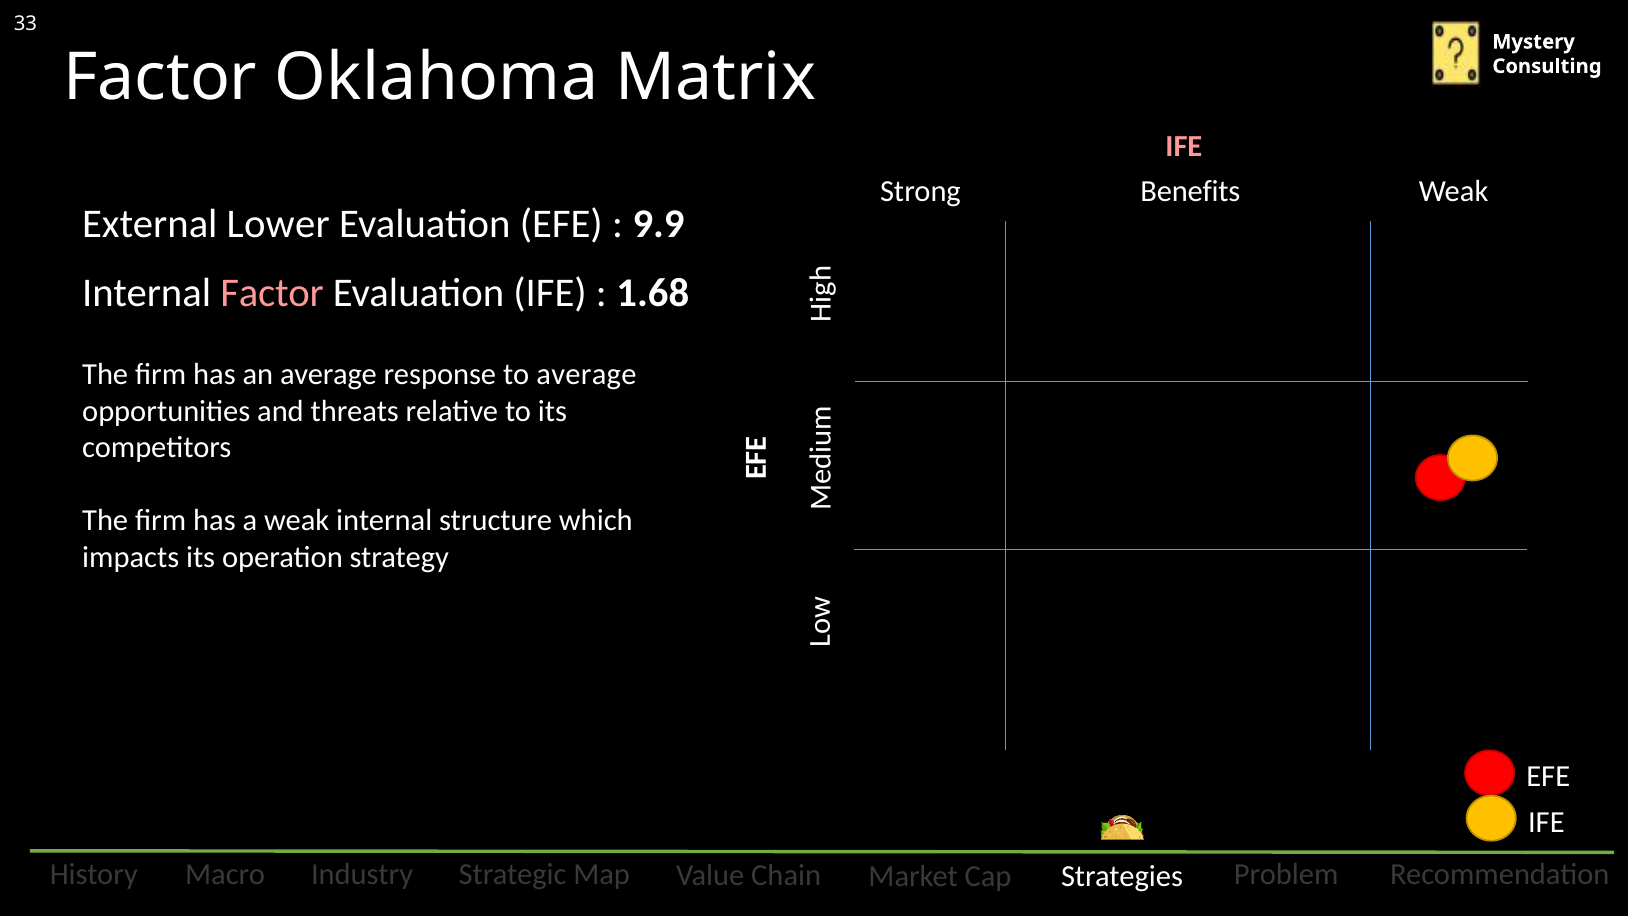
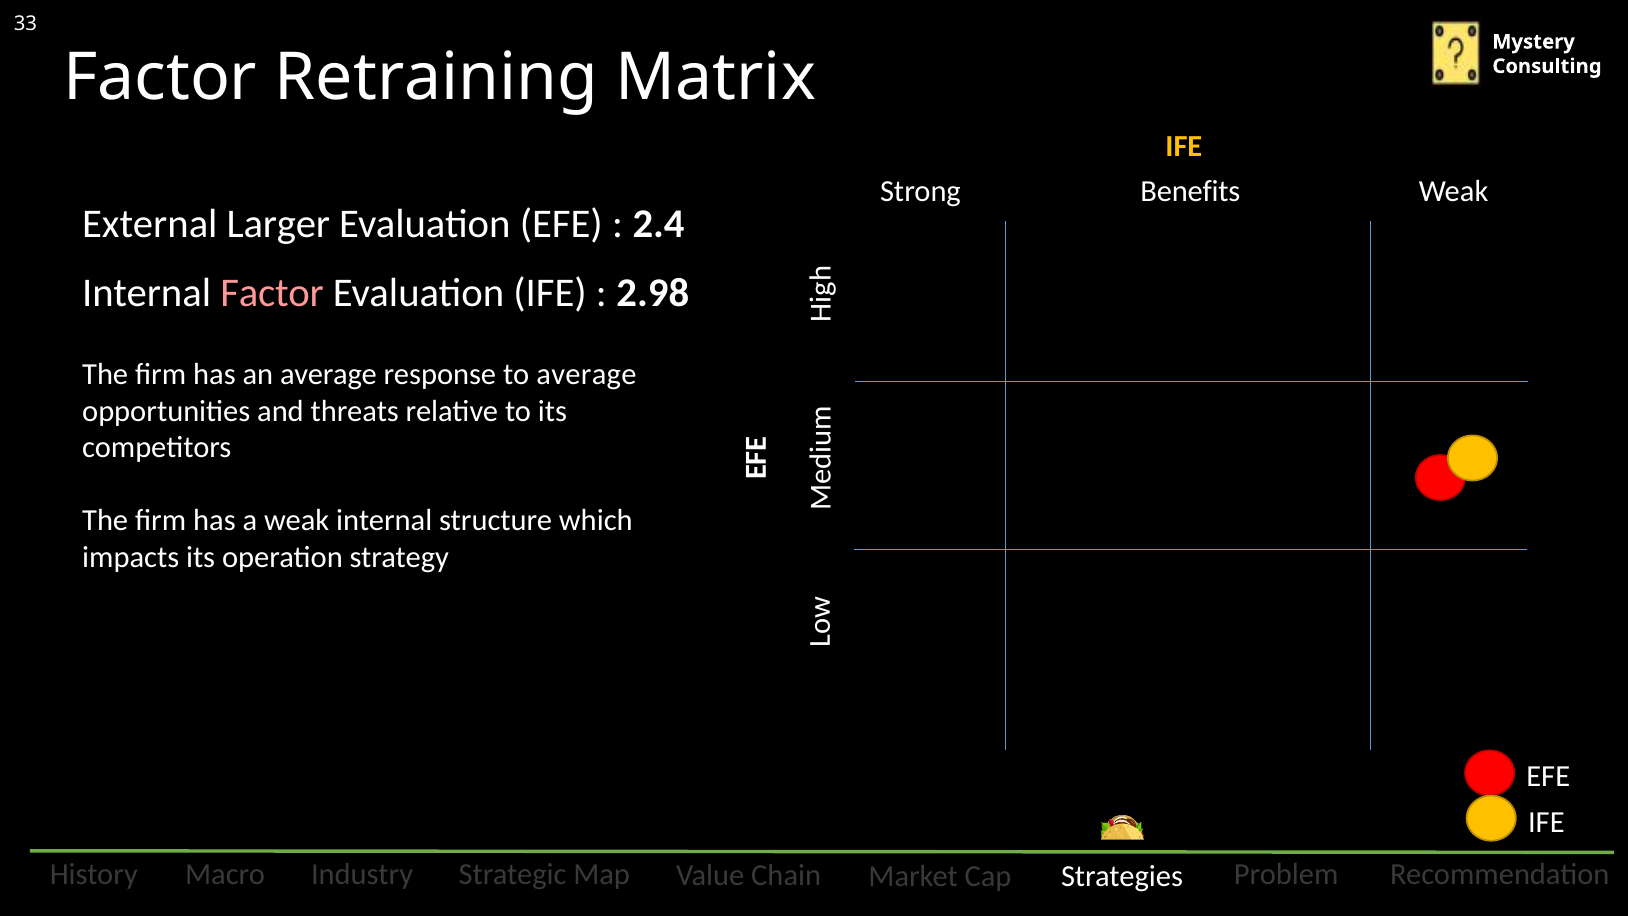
Oklahoma: Oklahoma -> Retraining (436, 77)
IFE colour: pink -> yellow (1184, 146)
Lower: Lower -> Larger (278, 224)
9.9: 9.9 -> 2.4 (659, 224)
1.68: 1.68 -> 2.98 (653, 293)
